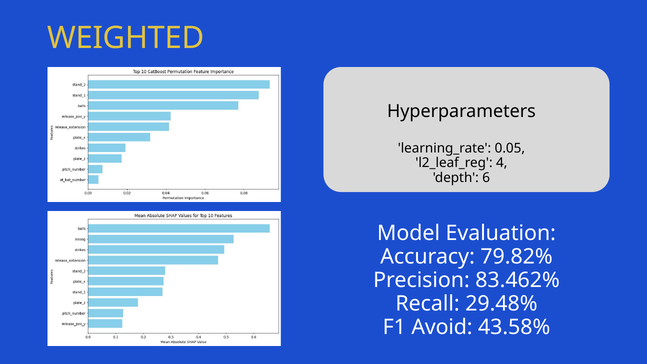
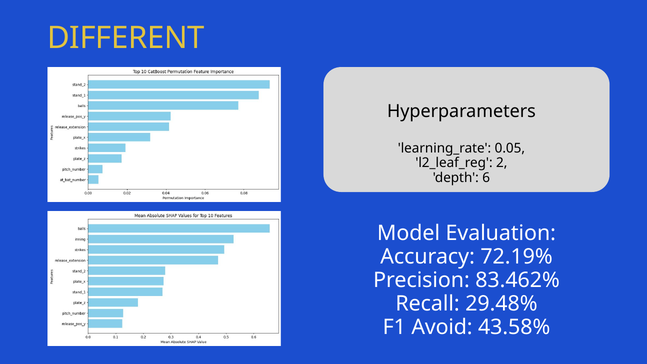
WEIGHTED: WEIGHTED -> DIFFERENT (126, 38)
4: 4 -> 2 (502, 163)
79.82%: 79.82% -> 72.19% (517, 257)
